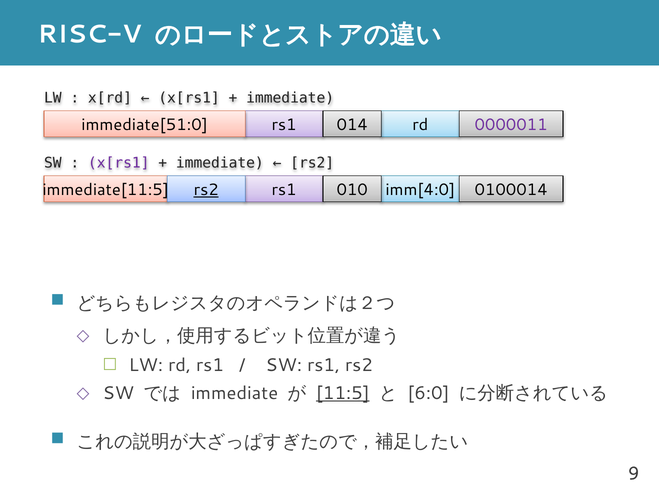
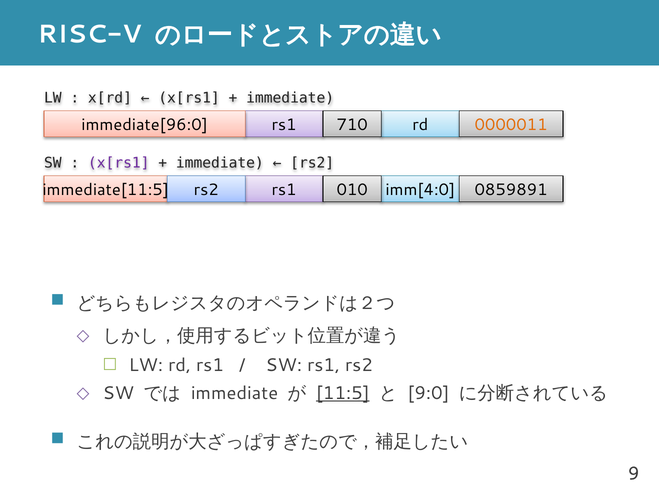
immediate[51:0: immediate[51:0 -> immediate[96:0 (145, 125)
014: 014 -> 710 (352, 125)
0000011 colour: purple -> orange (511, 125)
rs2 underline: present -> none (206, 190)
0100014: 0100014 -> 0859891 (511, 190)
6:0: 6:0 -> 9:0 (428, 393)
